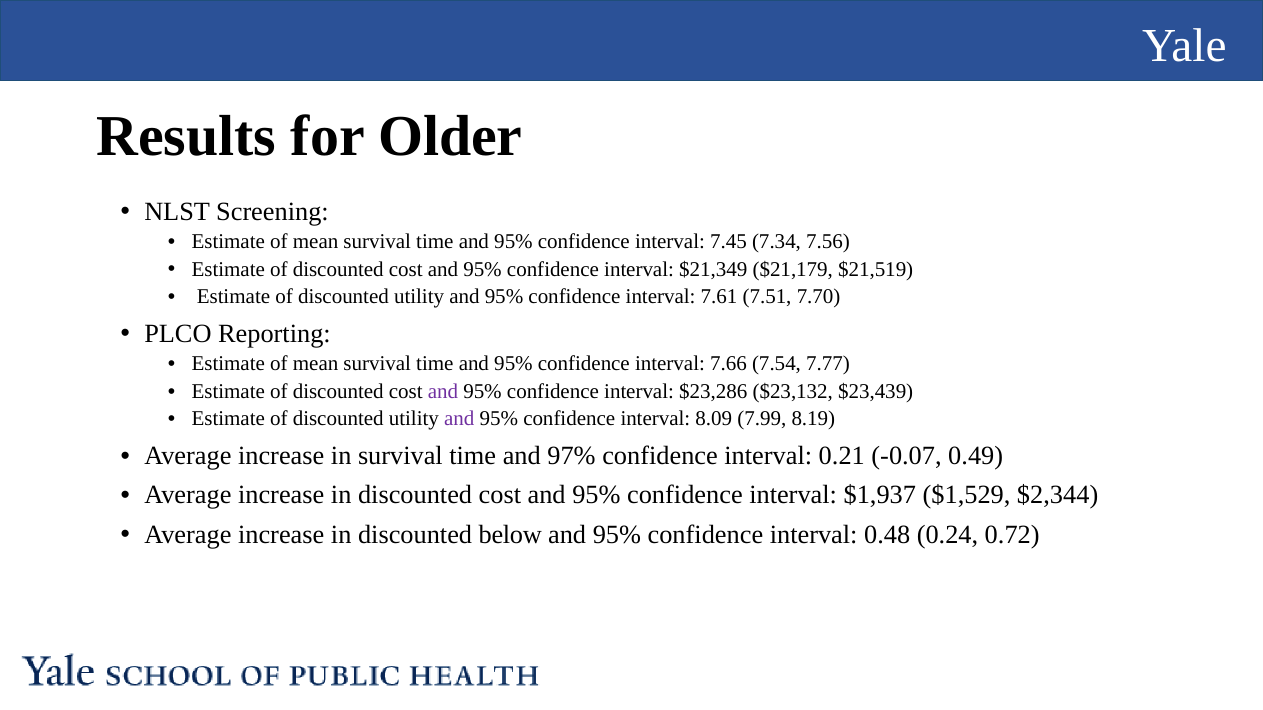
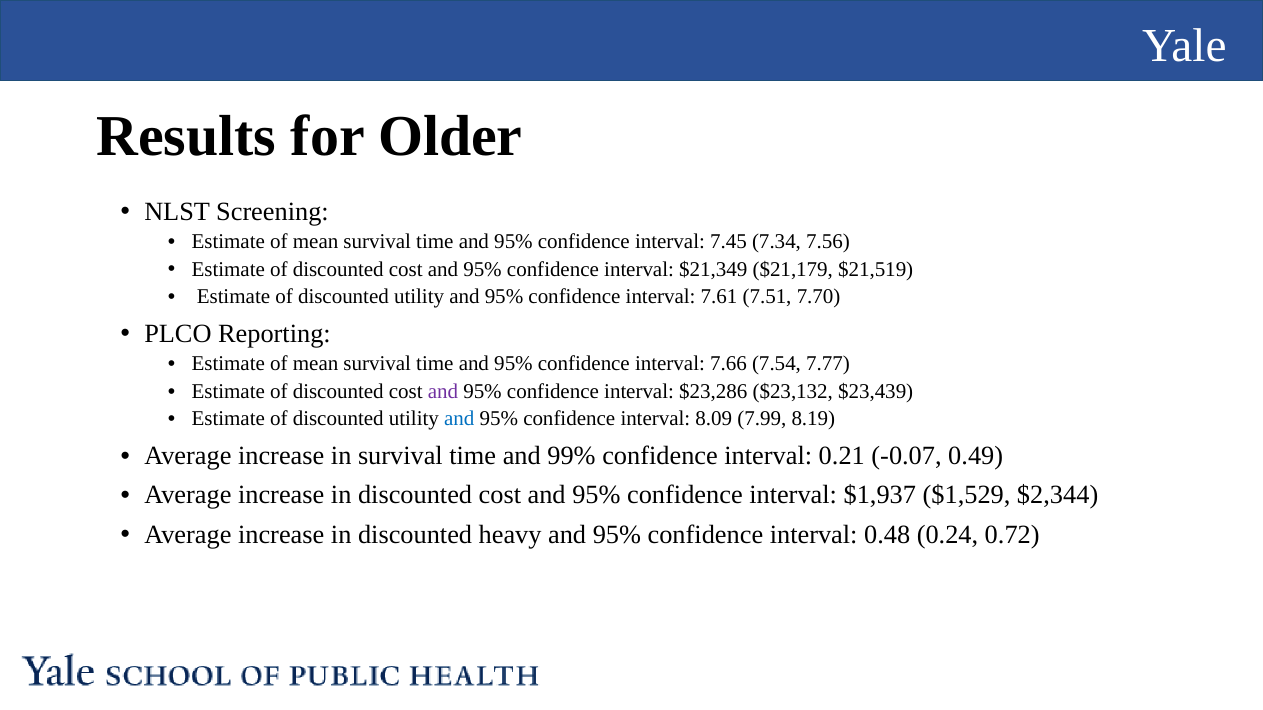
and colour: purple -> blue (459, 419)
97%: 97% -> 99% (572, 456)
below: below -> heavy (510, 535)
